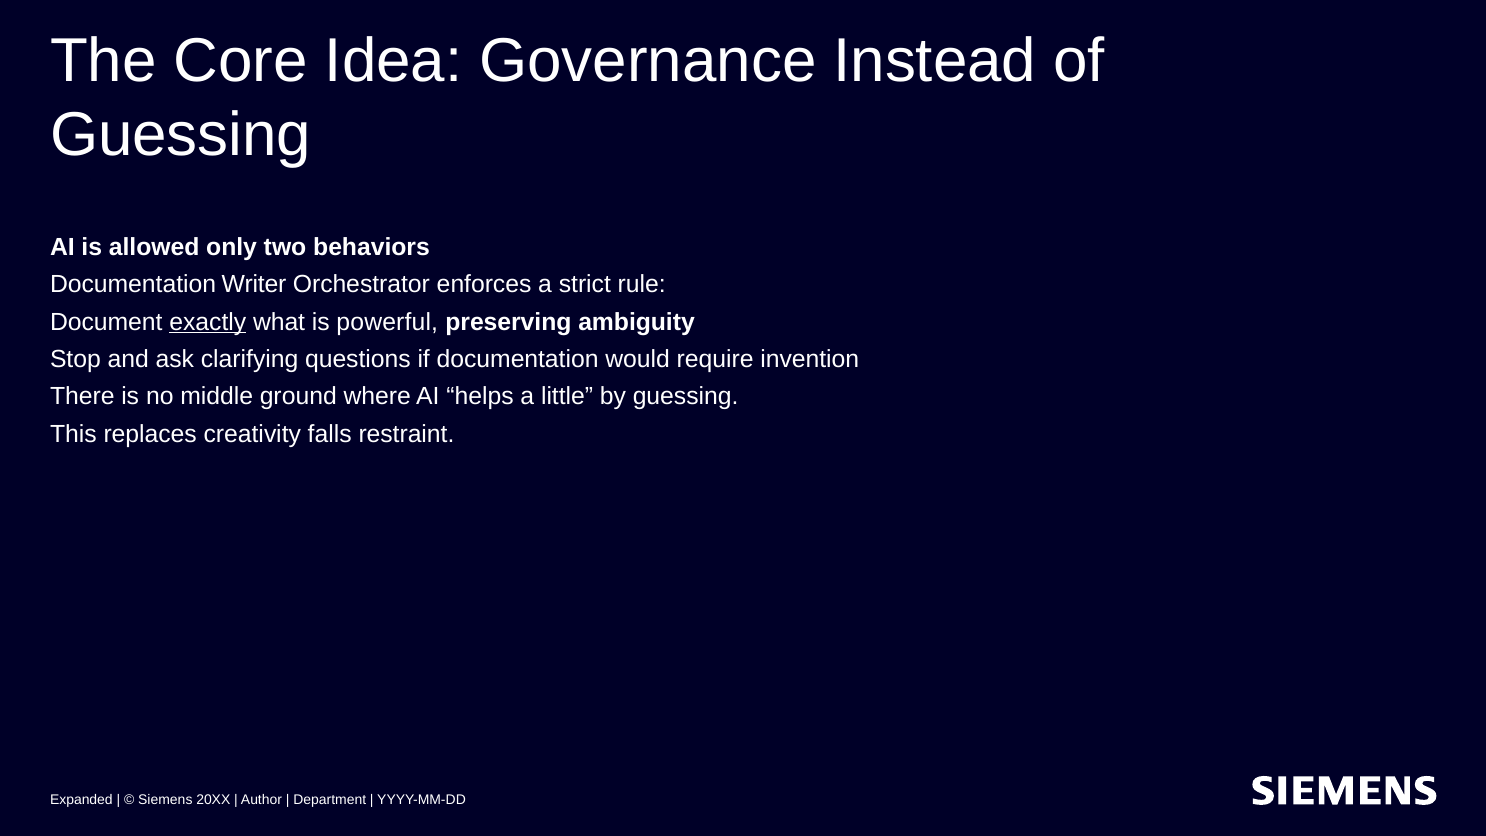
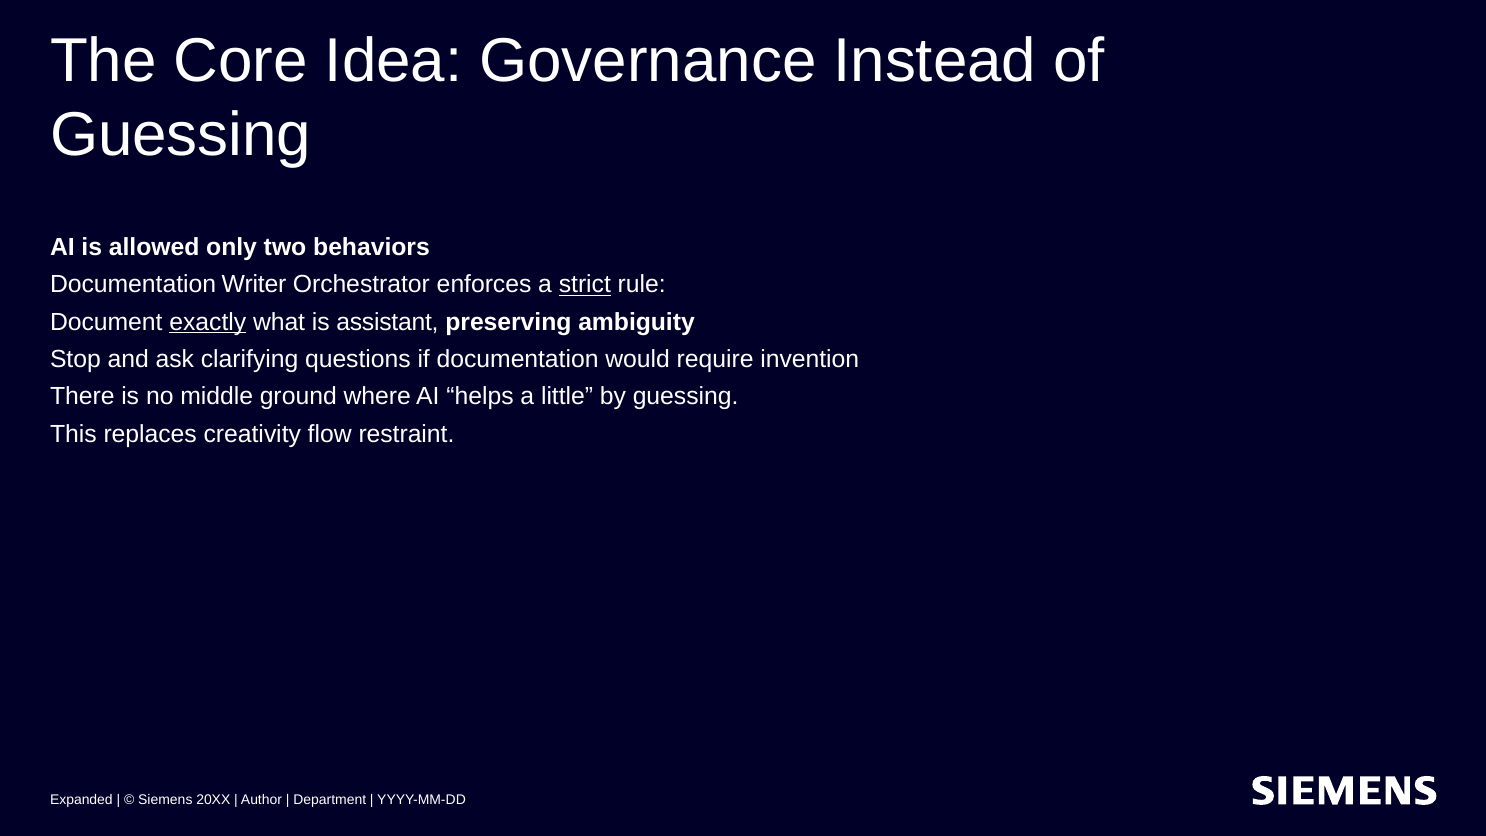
strict underline: none -> present (585, 285)
powerful: powerful -> assistant (387, 322)
falls: falls -> flow (330, 434)
